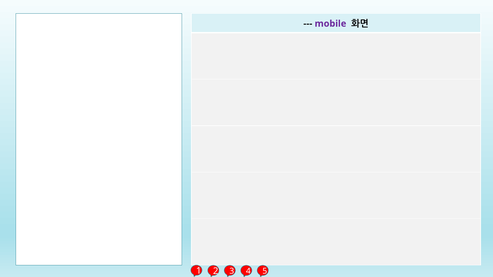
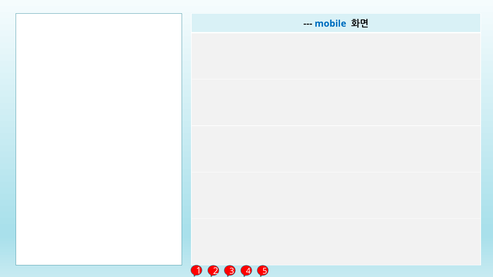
mobile colour: purple -> blue (330, 24)
